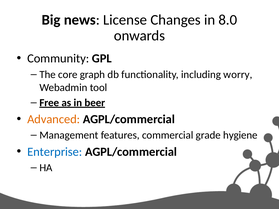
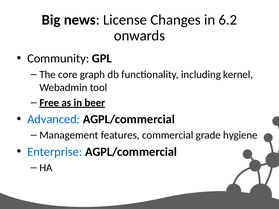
8.0: 8.0 -> 6.2 (228, 20)
worry: worry -> kernel (238, 75)
Advanced colour: orange -> blue (54, 119)
